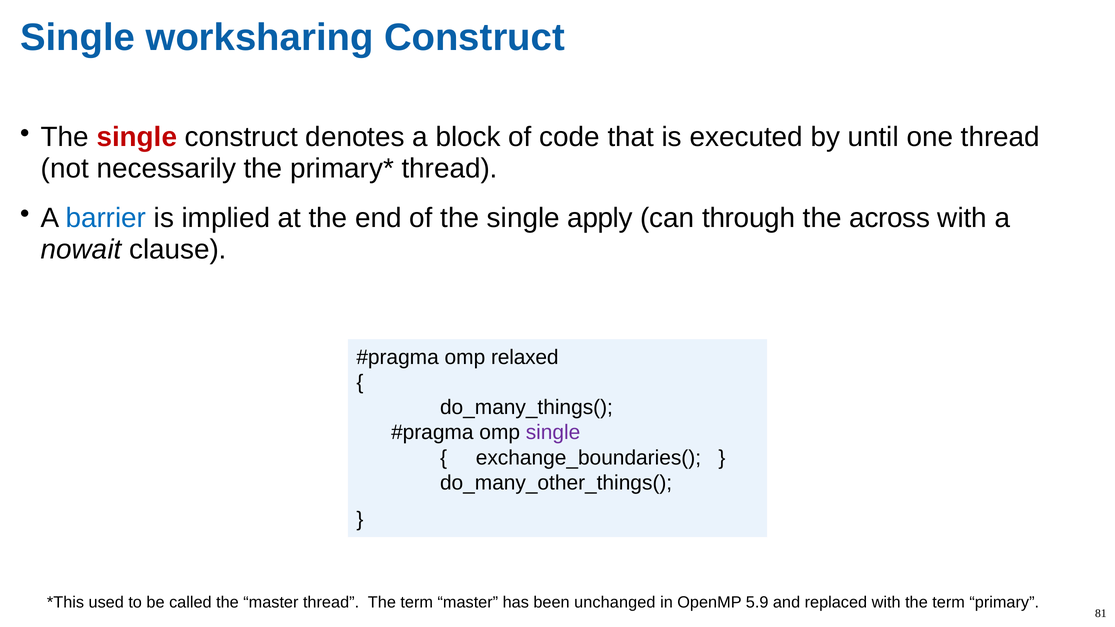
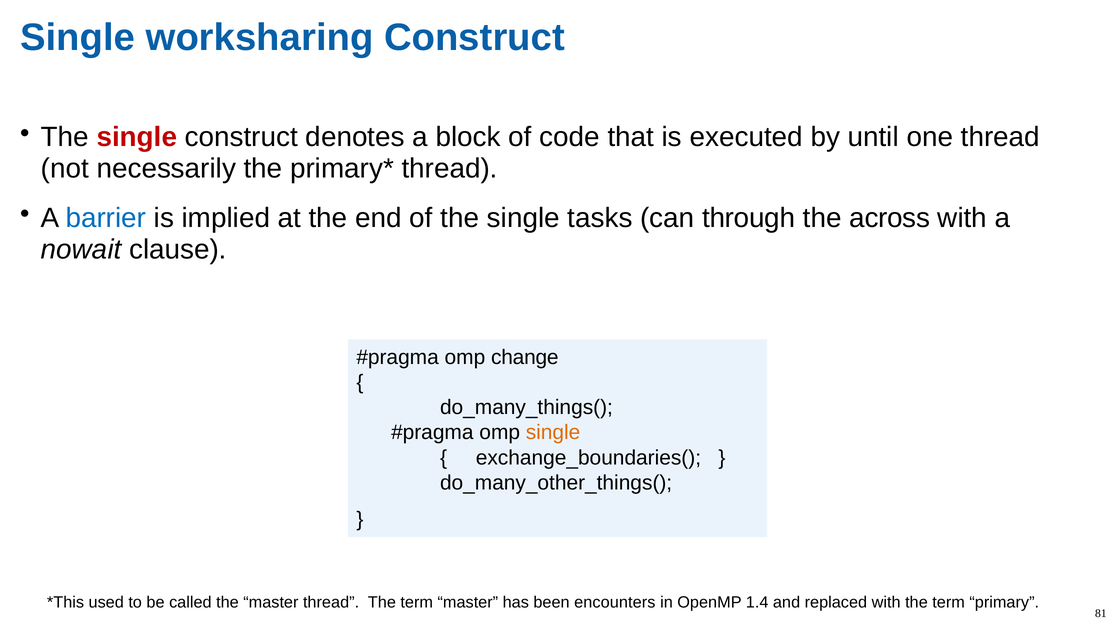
apply: apply -> tasks (600, 218)
relaxed: relaxed -> change (525, 357)
single colour: purple -> orange (553, 433)
unchanged: unchanged -> encounters (615, 603)
5.9: 5.9 -> 1.4 (757, 603)
